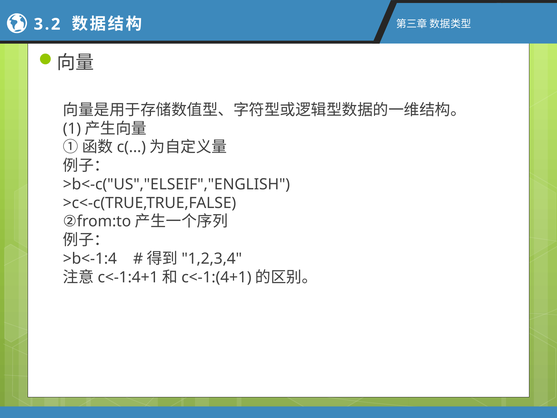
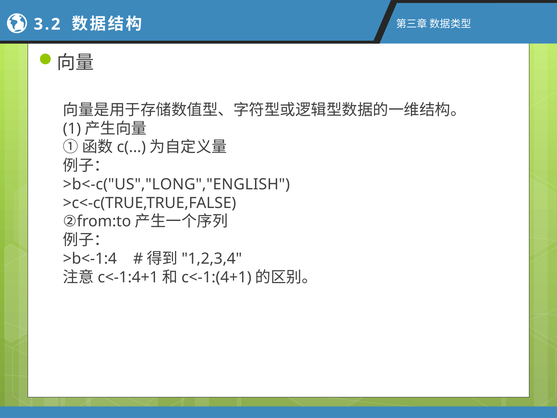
>b<-c("US","ELSEIF","ENGLISH: >b<-c("US","ELSEIF","ENGLISH -> >b<-c("US","LONG","ENGLISH (176, 184)
